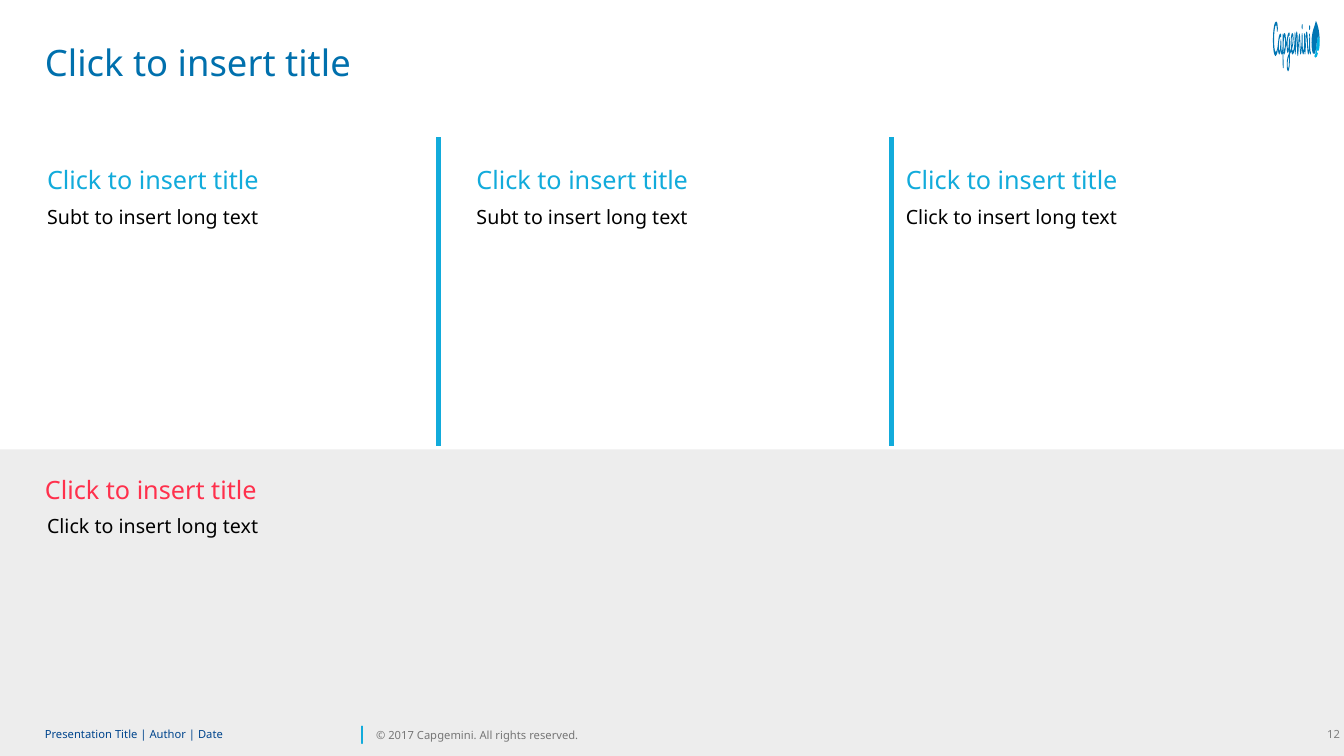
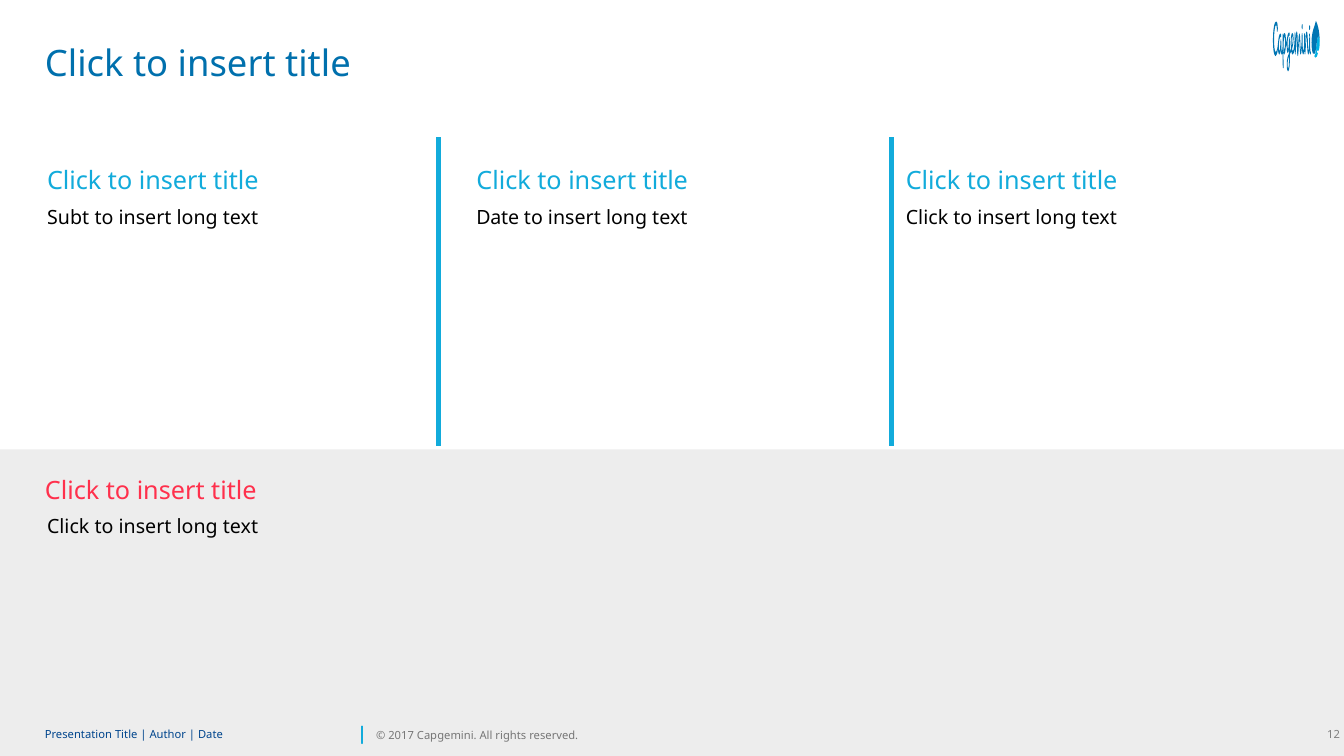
Subt: Subt -> Date (498, 218)
